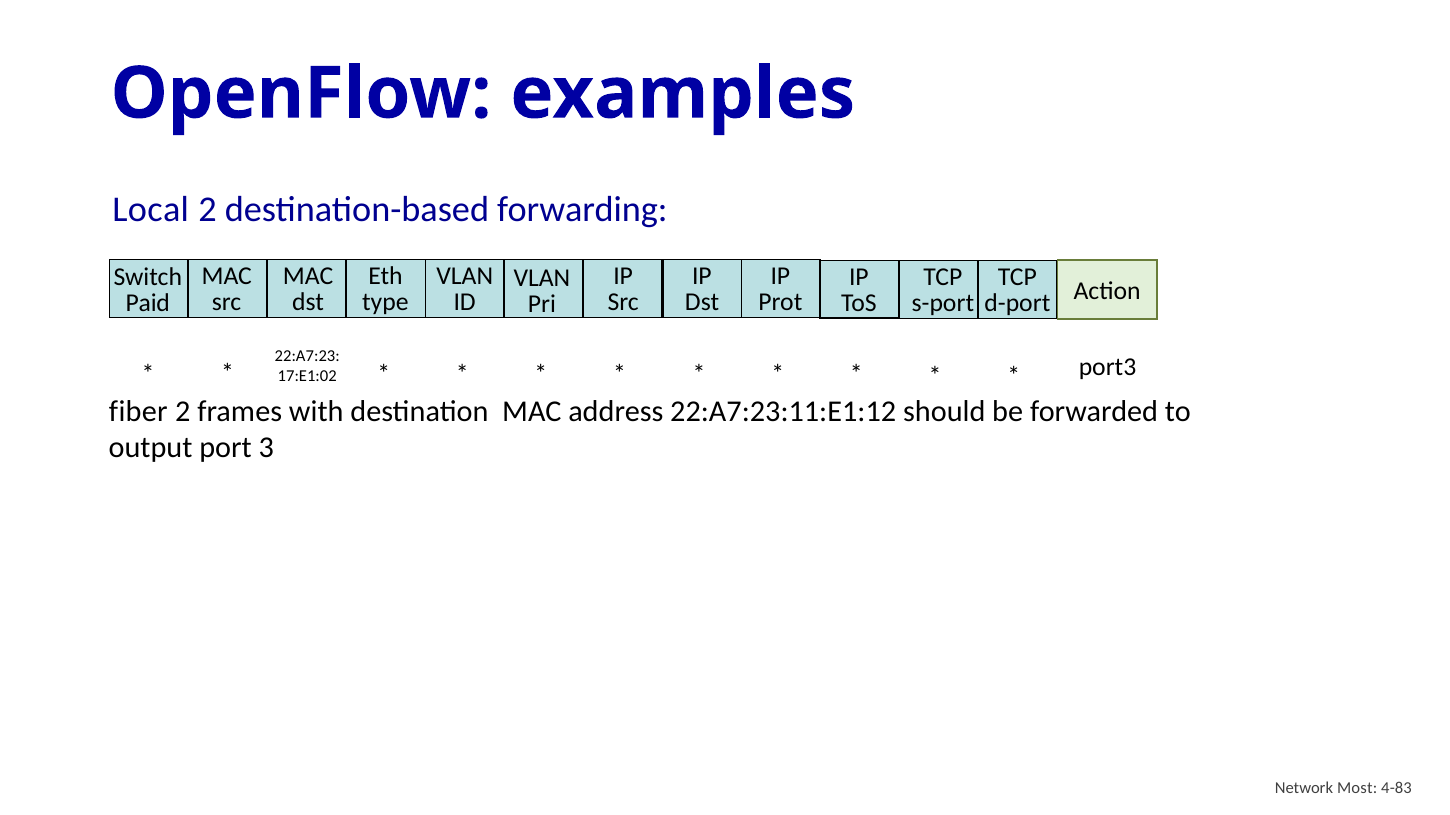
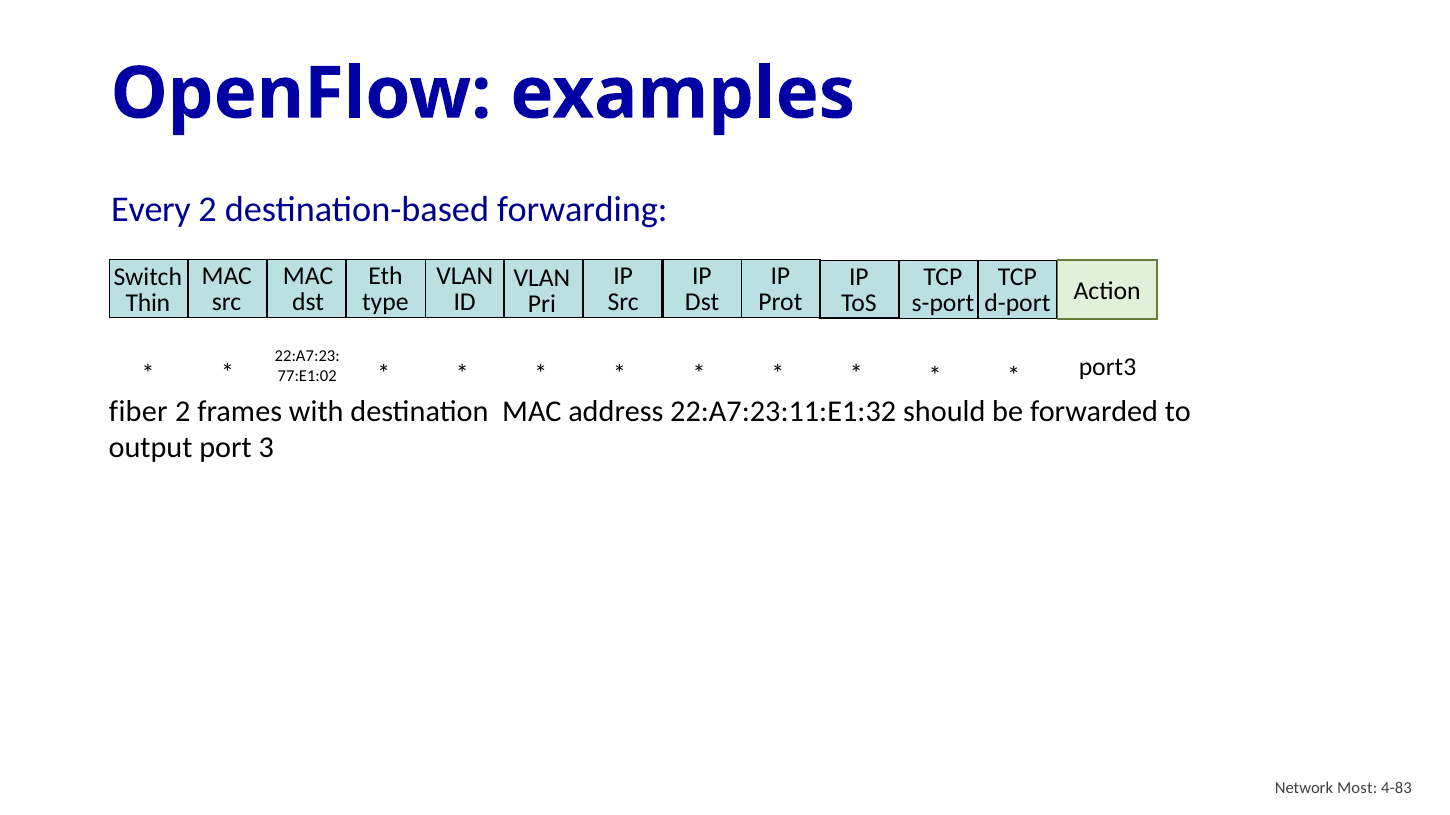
Local: Local -> Every (151, 210)
Paid: Paid -> Thin (148, 304)
17:E1:02: 17:E1:02 -> 77:E1:02 (307, 376)
22:A7:23:11:E1:12: 22:A7:23:11:E1:12 -> 22:A7:23:11:E1:32 (783, 411)
